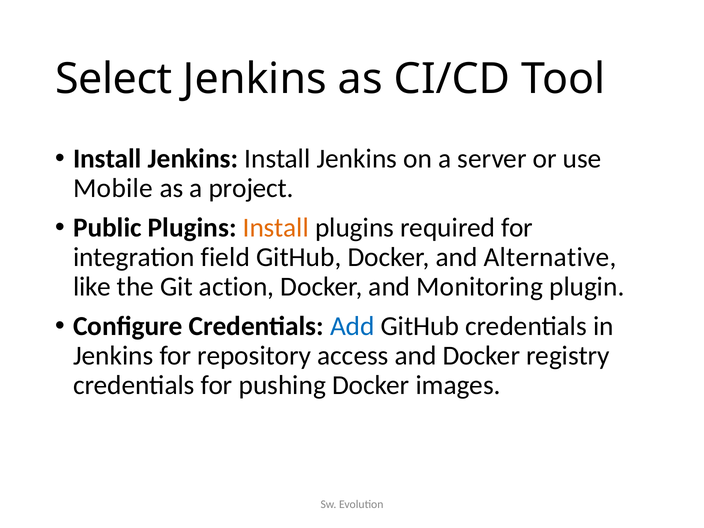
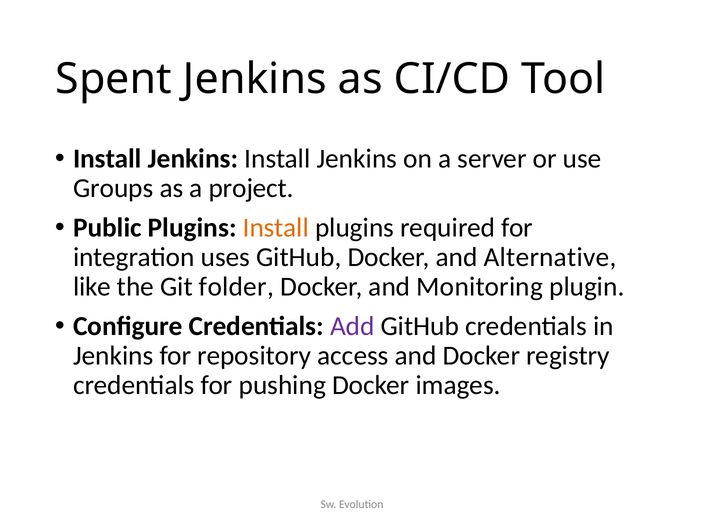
Select: Select -> Spent (114, 79)
Mobile: Mobile -> Groups (113, 188)
field: field -> uses (225, 257)
action: action -> folder (236, 287)
Add colour: blue -> purple (352, 326)
